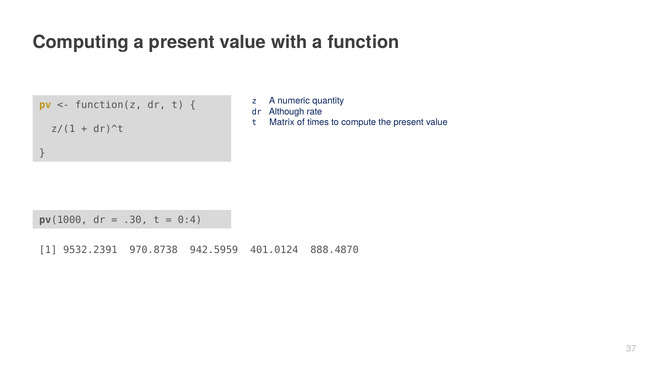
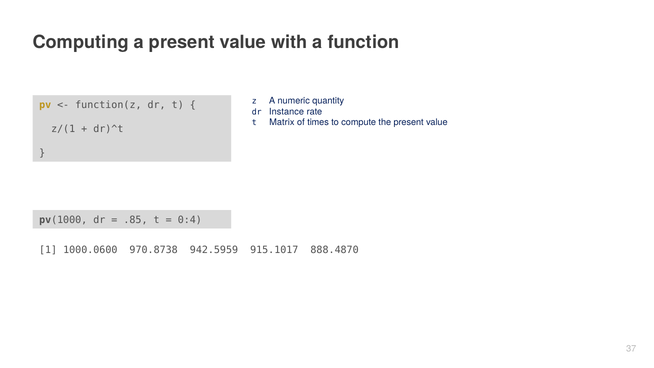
Although: Although -> Instance (287, 112)
.30: .30 -> .85 (135, 220)
9532.2391: 9532.2391 -> 1000.0600 (90, 250)
401.0124: 401.0124 -> 915.1017 (274, 250)
